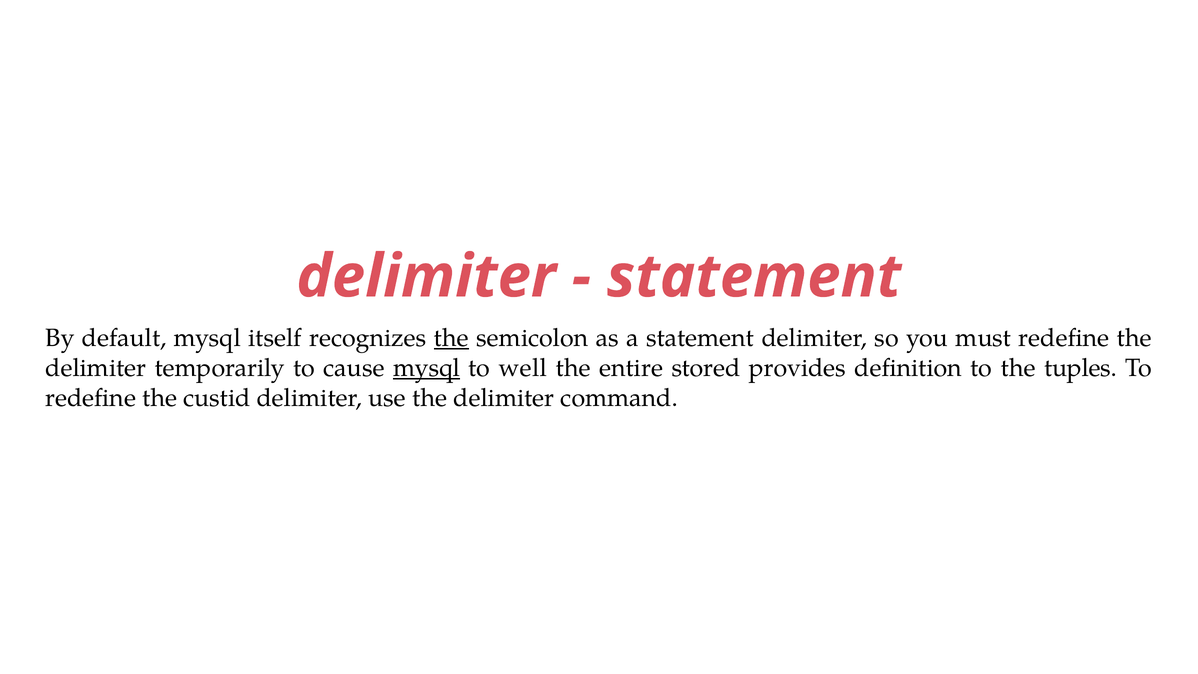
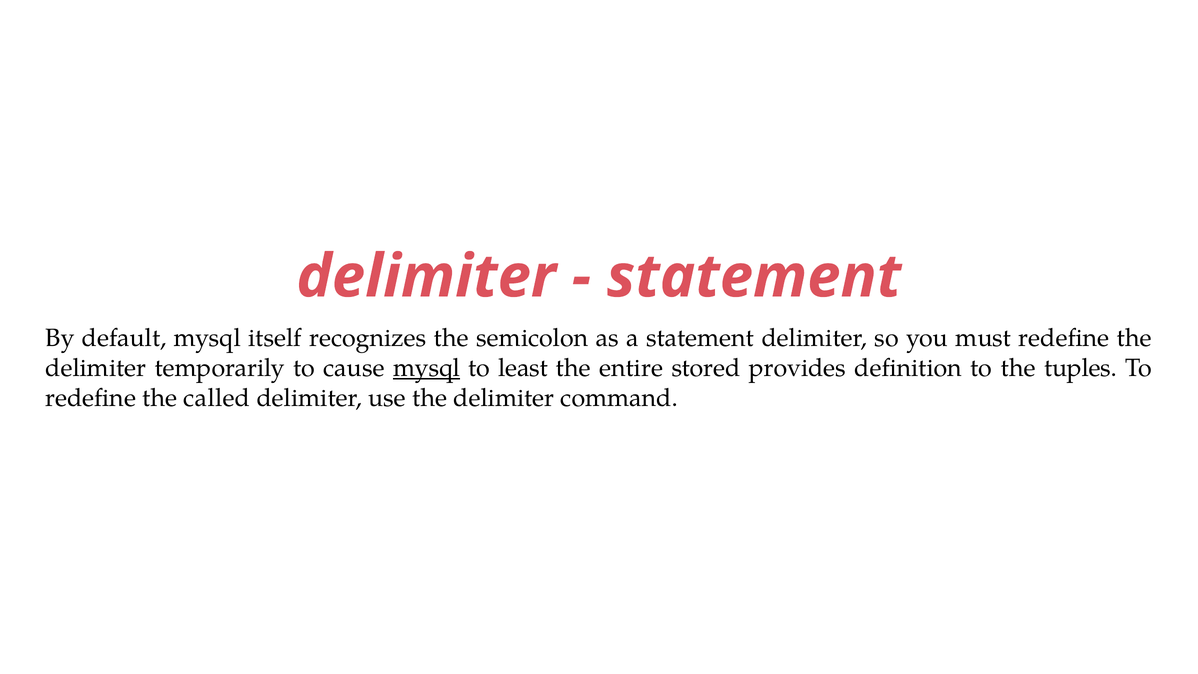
the underline: present -> none (451, 338)
well: well -> least (523, 368)
custid: custid -> called (217, 398)
